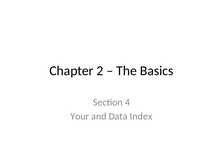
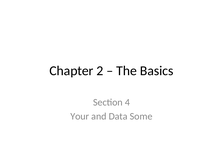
Index: Index -> Some (141, 116)
